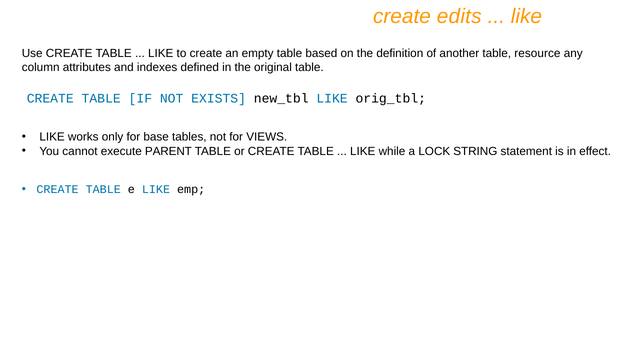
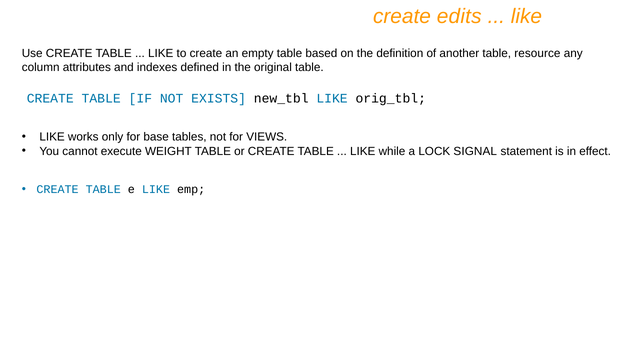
PARENT: PARENT -> WEIGHT (168, 151)
STRING: STRING -> SIGNAL (475, 151)
